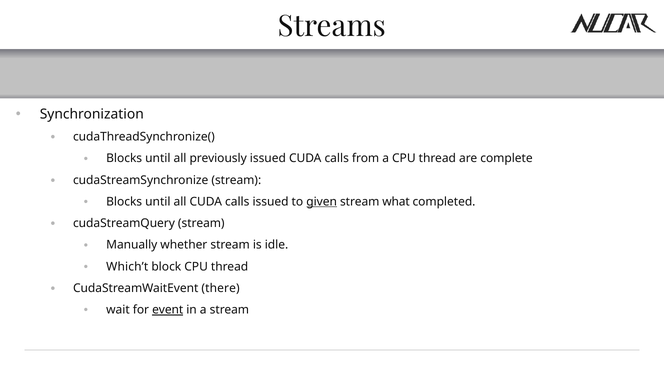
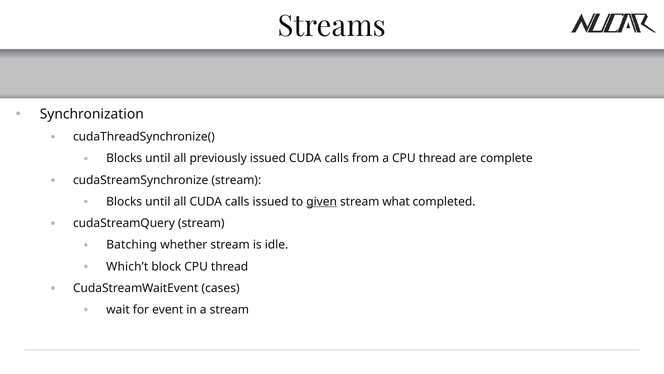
Manually: Manually -> Batching (132, 245)
there: there -> cases (221, 288)
event underline: present -> none (168, 309)
